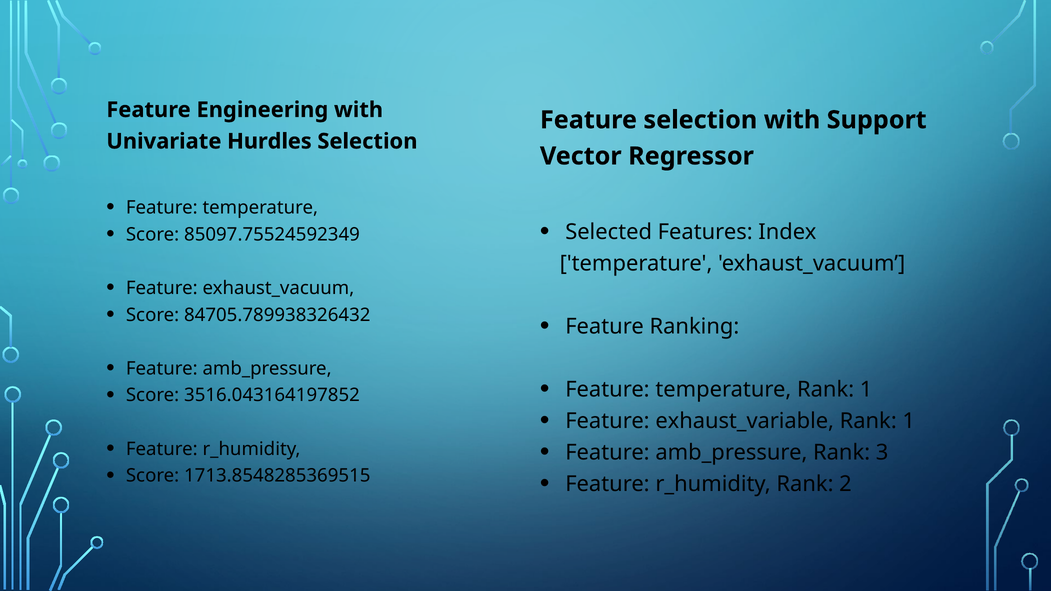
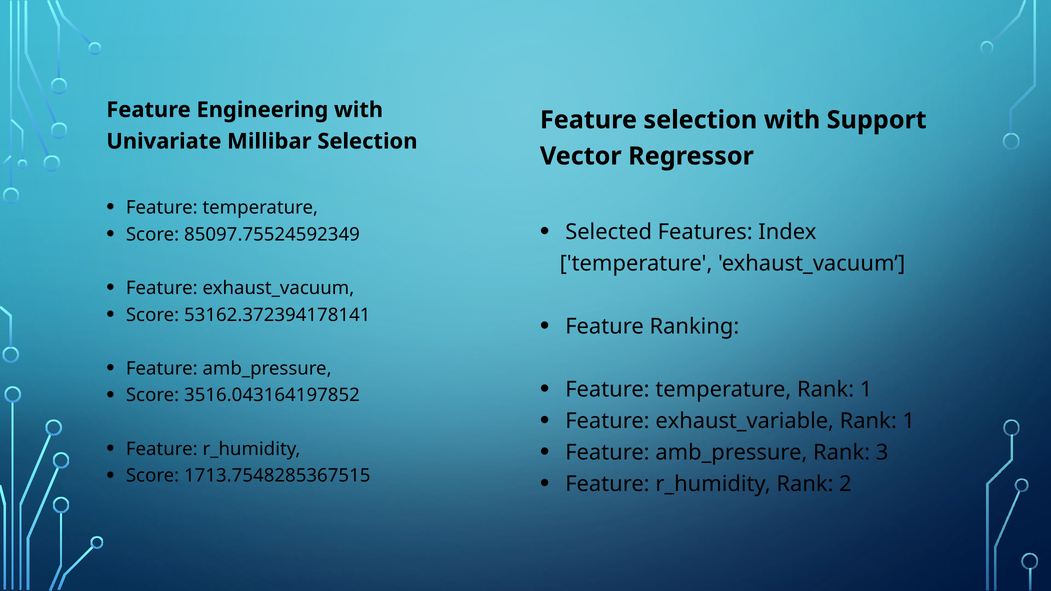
Hurdles: Hurdles -> Millibar (269, 141)
84705.789938326432: 84705.789938326432 -> 53162.372394178141 (277, 315)
1713.8548285369515: 1713.8548285369515 -> 1713.7548285367515 (277, 476)
